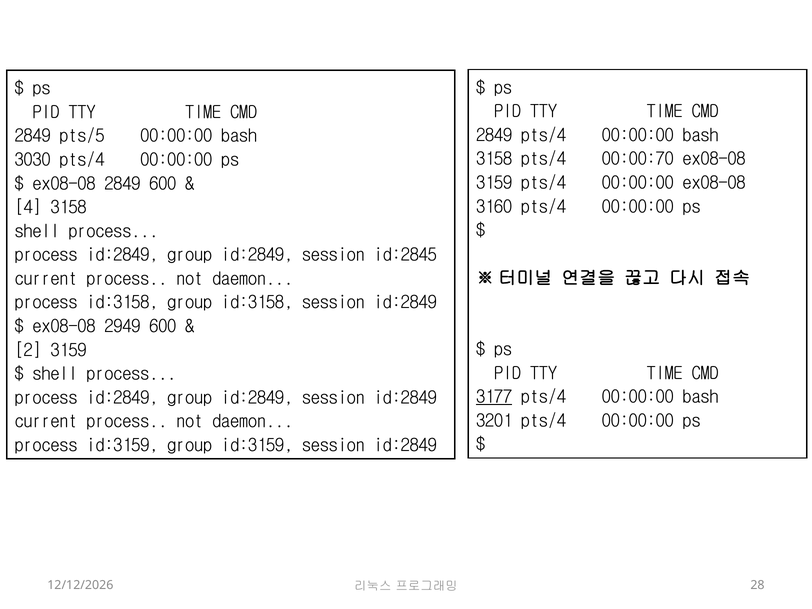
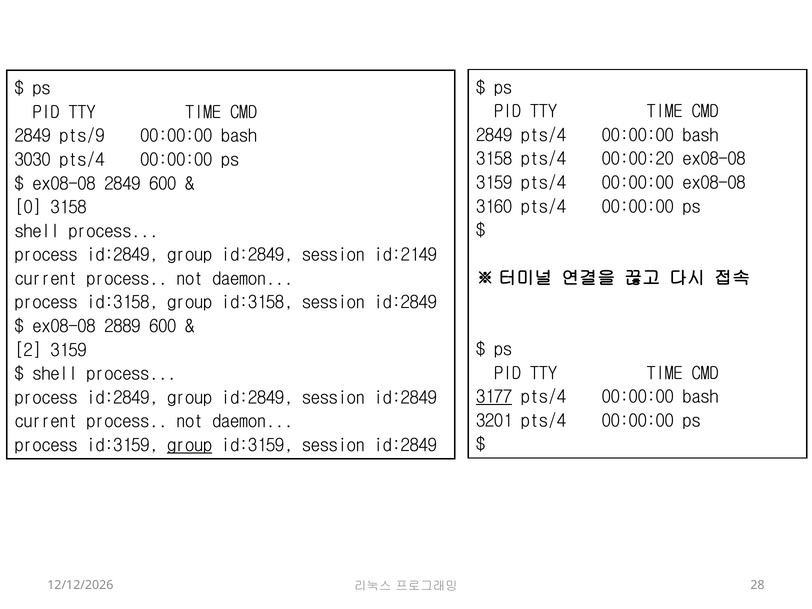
pts/5: pts/5 -> pts/9 (82, 136)
00:00:70: 00:00:70 -> 00:00:20 (638, 159)
4: 4 -> 0 (28, 207)
id:2845: id:2845 -> id:2149 (405, 255)
2949: 2949 -> 2889 (122, 326)
group underline: none -> present (190, 445)
